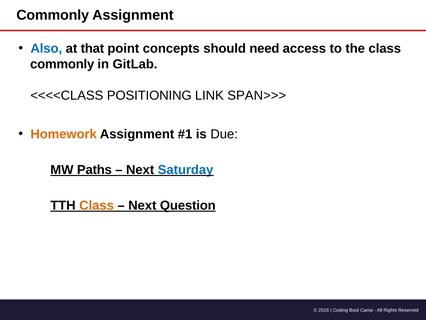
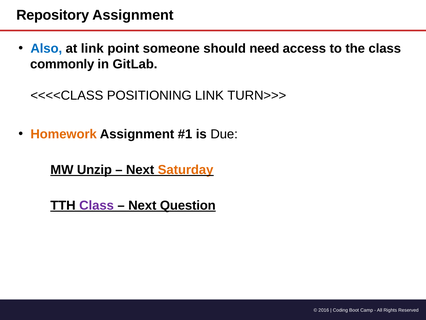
Commonly: Commonly -> Repository (53, 15)
at that: that -> link (92, 48)
concepts: concepts -> someone (171, 48)
SPAN>>>: SPAN>>> -> TURN>>> (257, 95)
Paths: Paths -> Unzip (94, 169)
Saturday colour: blue -> orange (186, 169)
Class colour: orange -> purple (97, 205)
